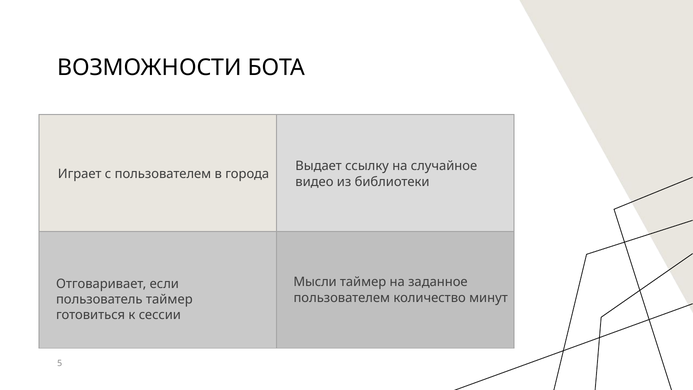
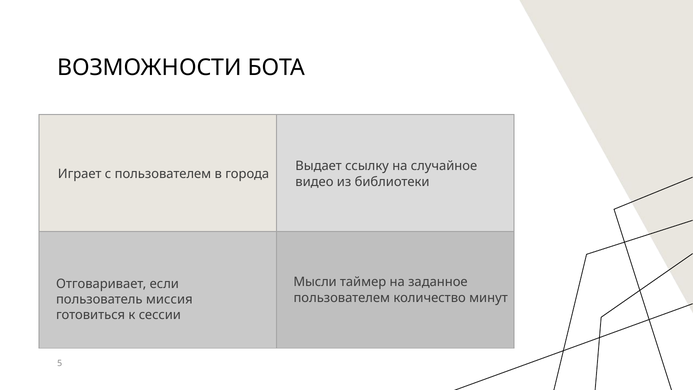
пользователь таймер: таймер -> миссия (169, 299)
